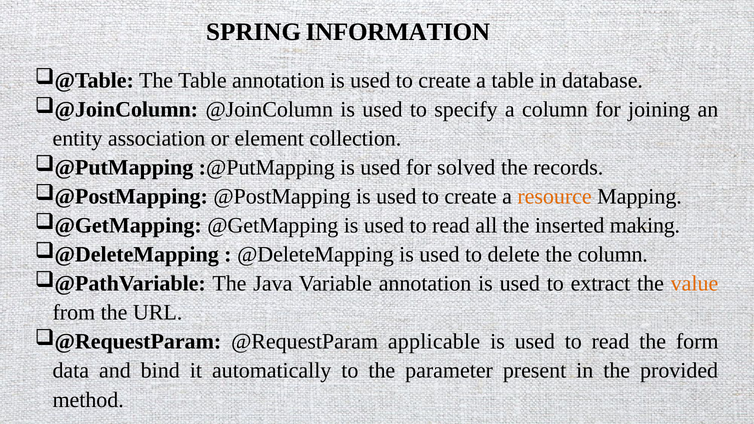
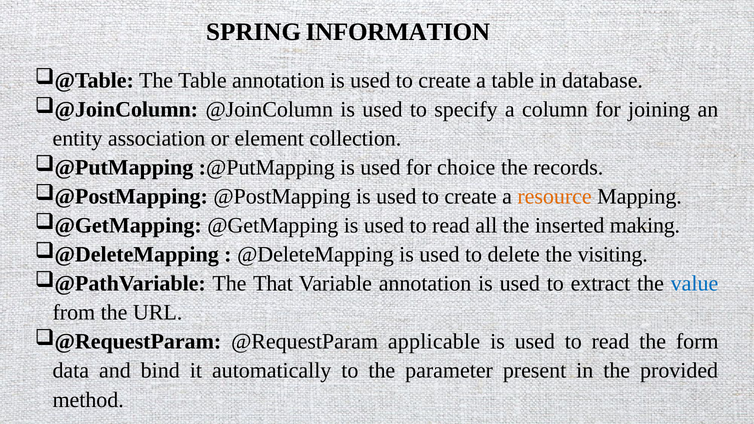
solved: solved -> choice (466, 168)
the column: column -> visiting (613, 255)
Java: Java -> That (273, 284)
value colour: orange -> blue (694, 284)
